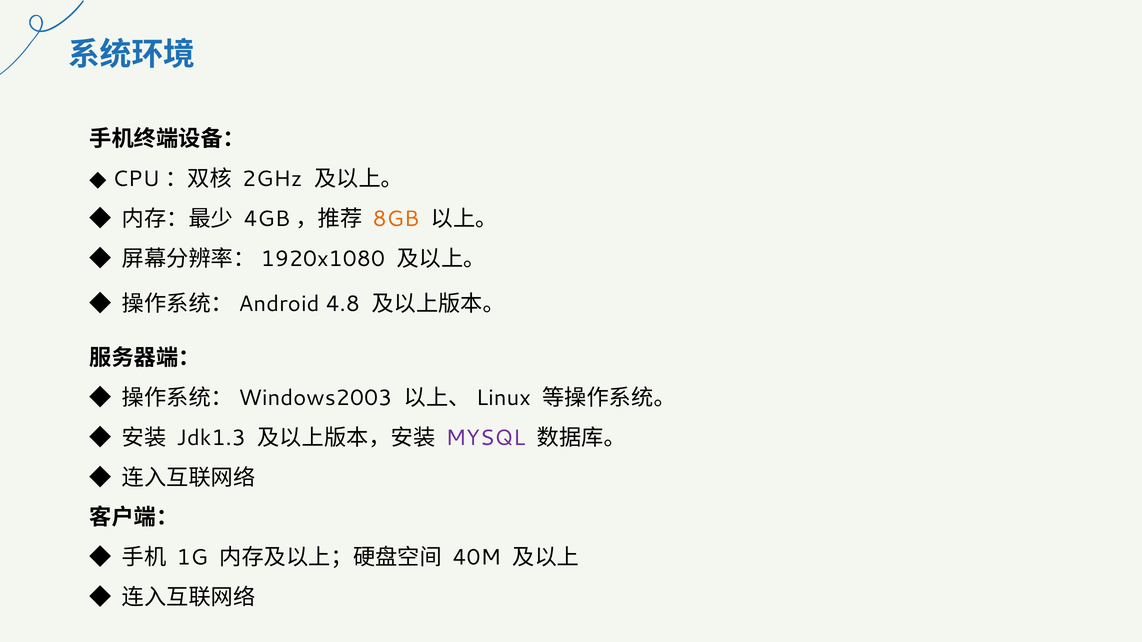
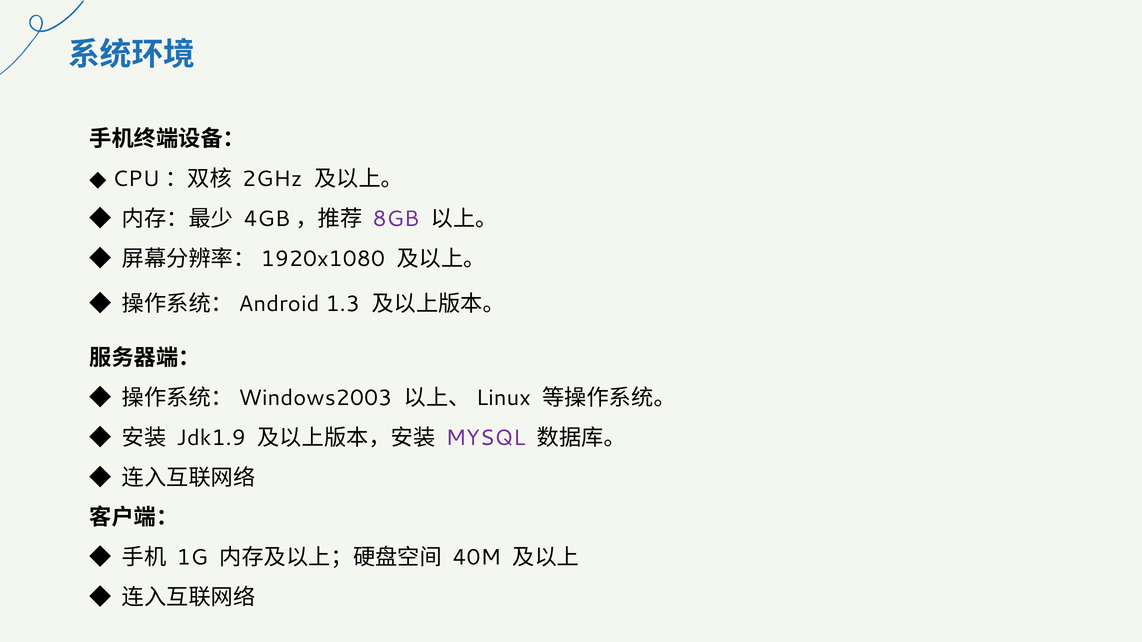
8GB colour: orange -> purple (396, 219)
4.8: 4.8 -> 1.3 (343, 304)
Jdk1.3: Jdk1.3 -> Jdk1.9 (211, 438)
